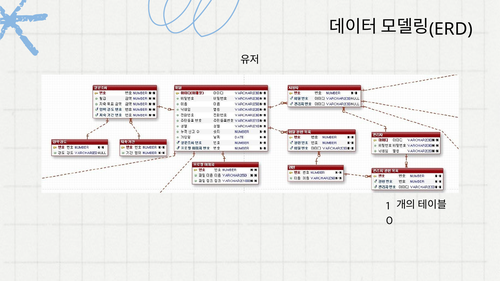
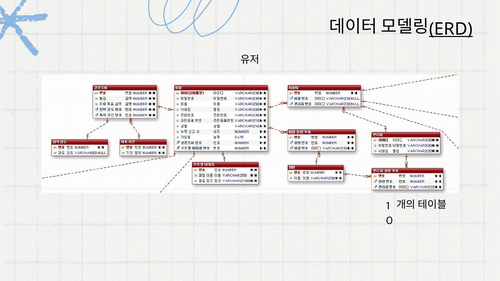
ERD underline: none -> present (451, 29)
